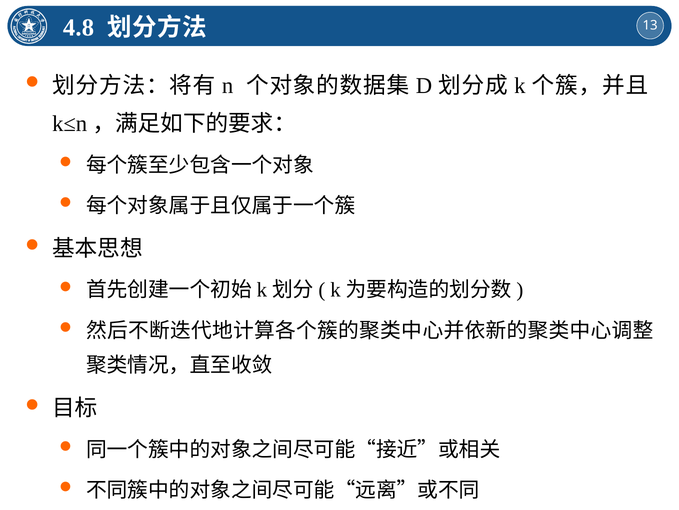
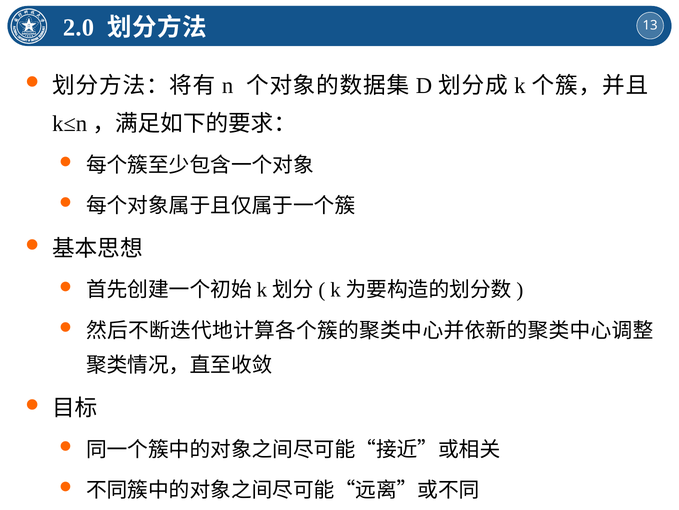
4.8: 4.8 -> 2.0 (78, 28)
